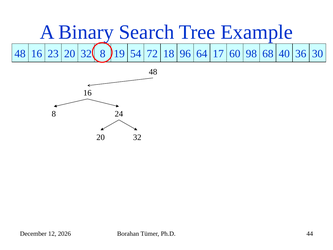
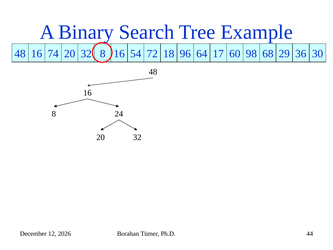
23: 23 -> 74 (53, 54)
8 19: 19 -> 16 (119, 54)
40: 40 -> 29 (284, 54)
